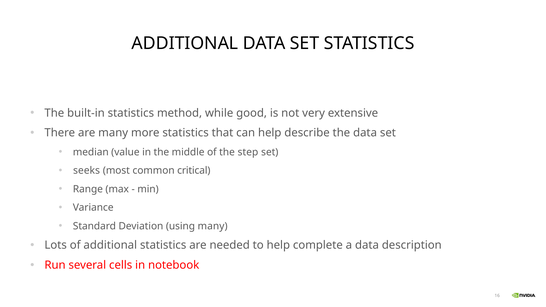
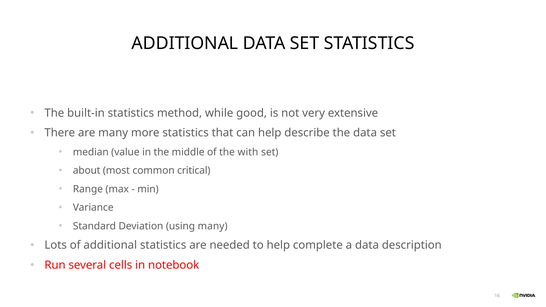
step: step -> with (248, 152)
seeks: seeks -> about (87, 171)
